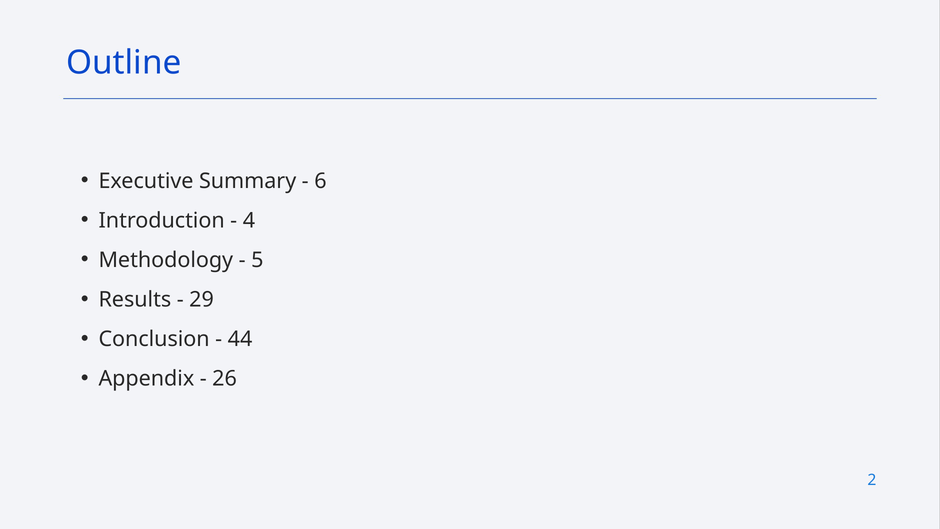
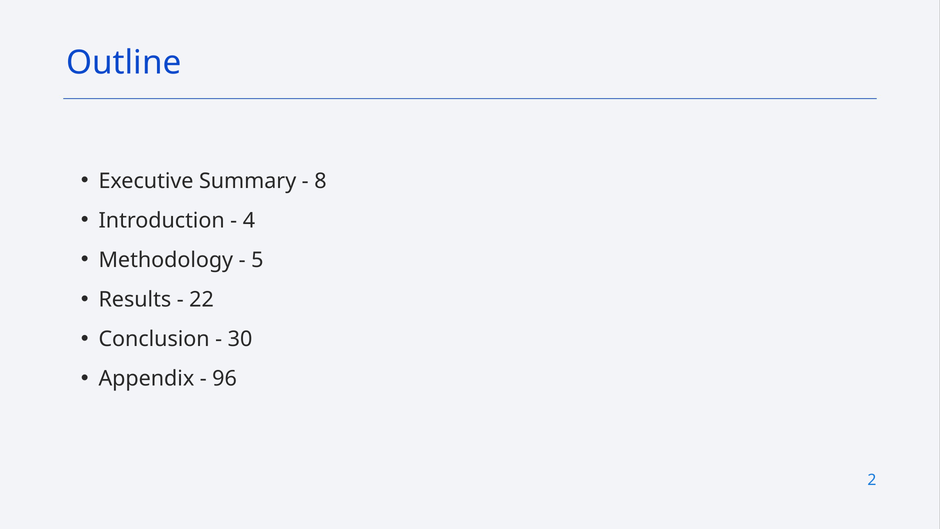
6: 6 -> 8 (320, 181)
29: 29 -> 22 (202, 299)
44: 44 -> 30 (240, 339)
26: 26 -> 96 (225, 378)
